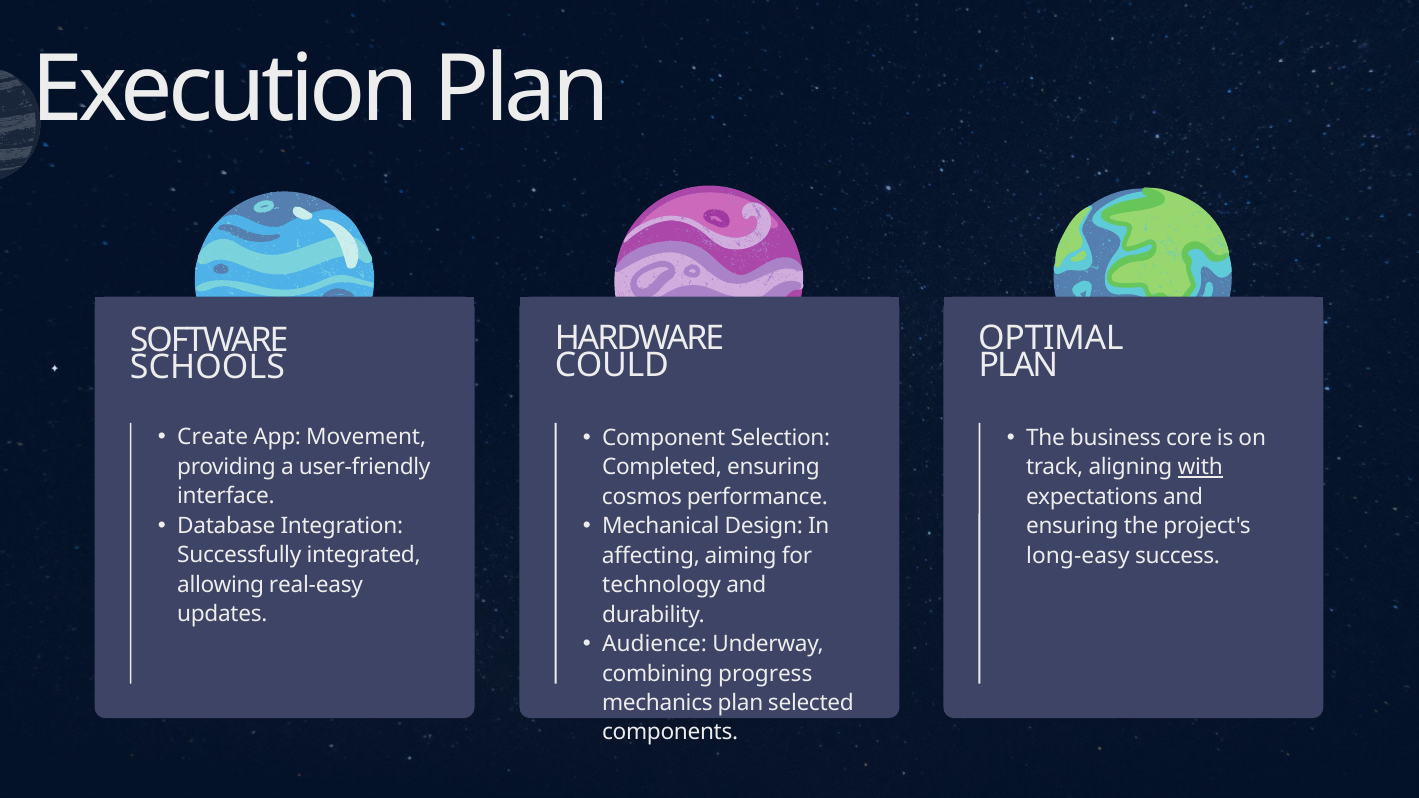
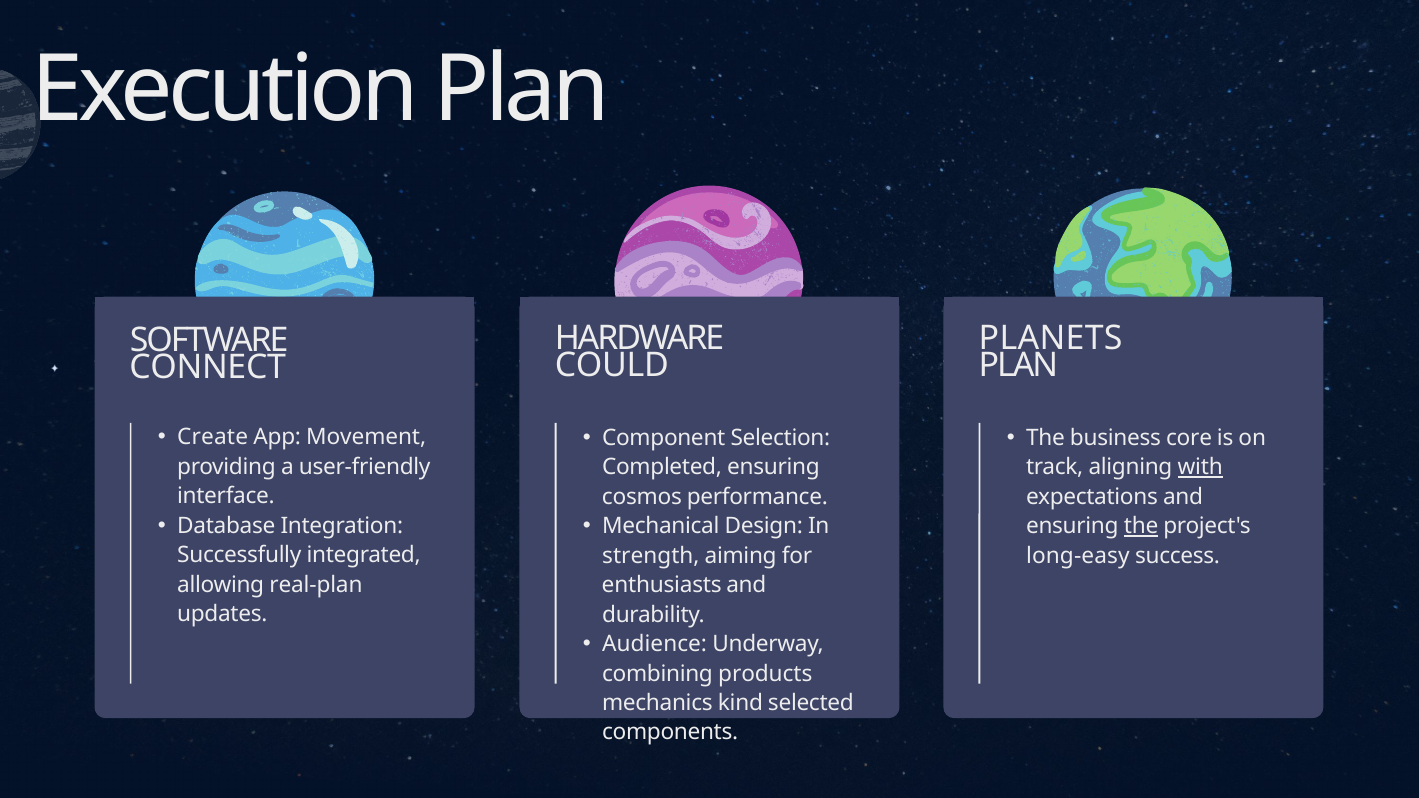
OPTIMAL: OPTIMAL -> PLANETS (1051, 338)
SCHOOLS: SCHOOLS -> CONNECT (208, 368)
the underline: none -> present (1141, 526)
affecting: affecting -> strength (651, 556)
real-easy: real-easy -> real-plan (316, 585)
technology: technology -> enthusiasts (662, 585)
progress: progress -> products (765, 674)
mechanics plan: plan -> kind (740, 703)
